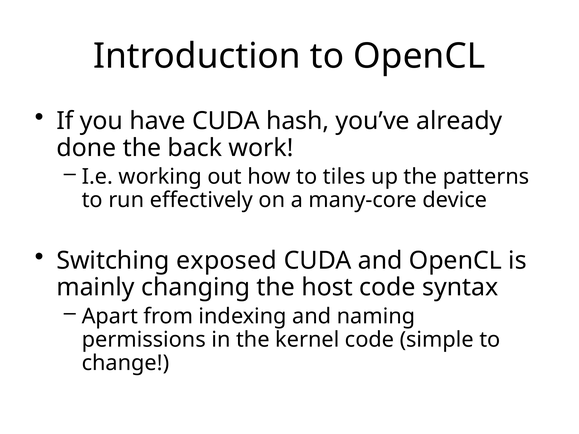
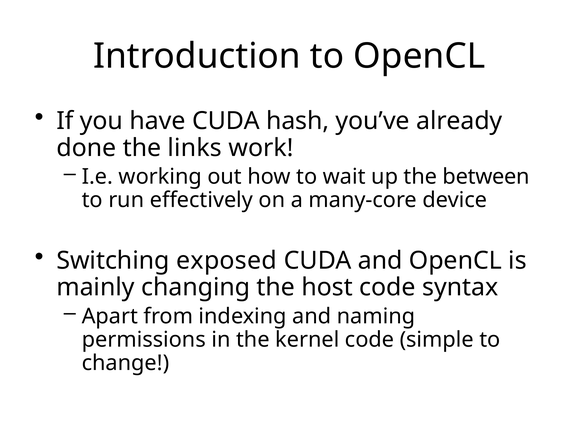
back: back -> links (195, 148)
tiles: tiles -> wait (344, 177)
patterns: patterns -> between (486, 177)
